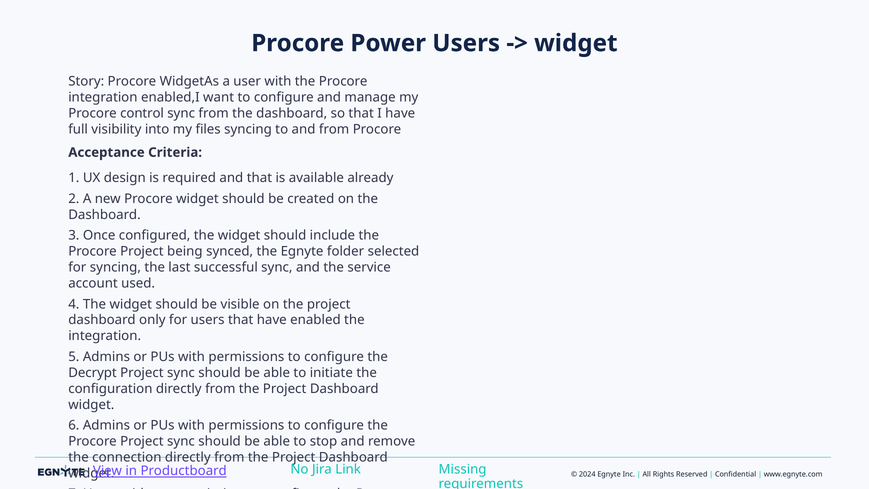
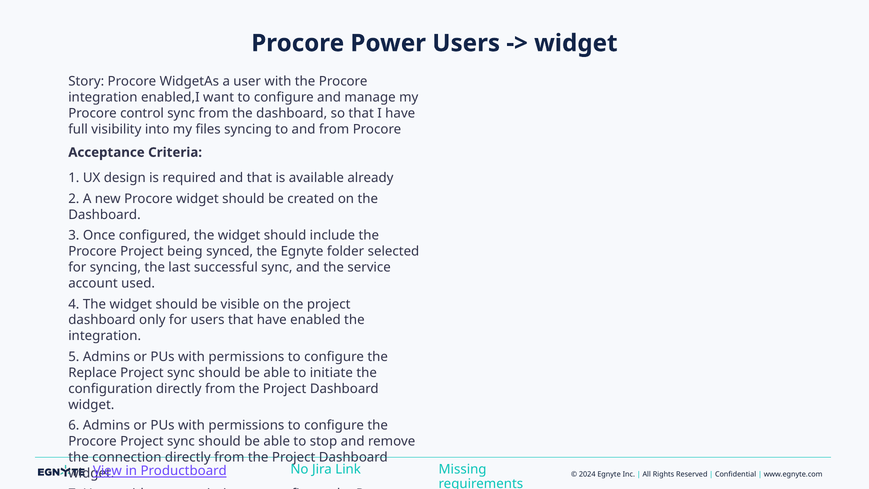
Decrypt: Decrypt -> Replace (93, 373)
